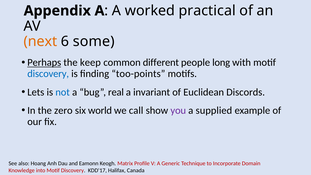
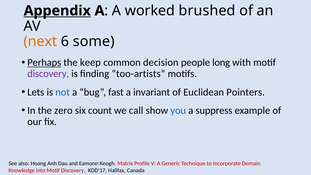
Appendix underline: none -> present (57, 11)
practical: practical -> brushed (207, 11)
different: different -> decision (161, 63)
discovery colour: blue -> purple (48, 74)
too-points: too-points -> too-artists (138, 74)
real: real -> fast (116, 92)
Discords: Discords -> Pointers (246, 92)
world: world -> count (100, 110)
you colour: purple -> blue (178, 110)
supplied: supplied -> suppress (214, 110)
